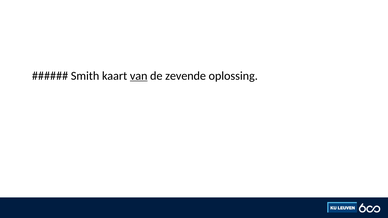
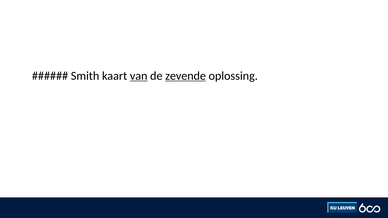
zevende underline: none -> present (186, 76)
